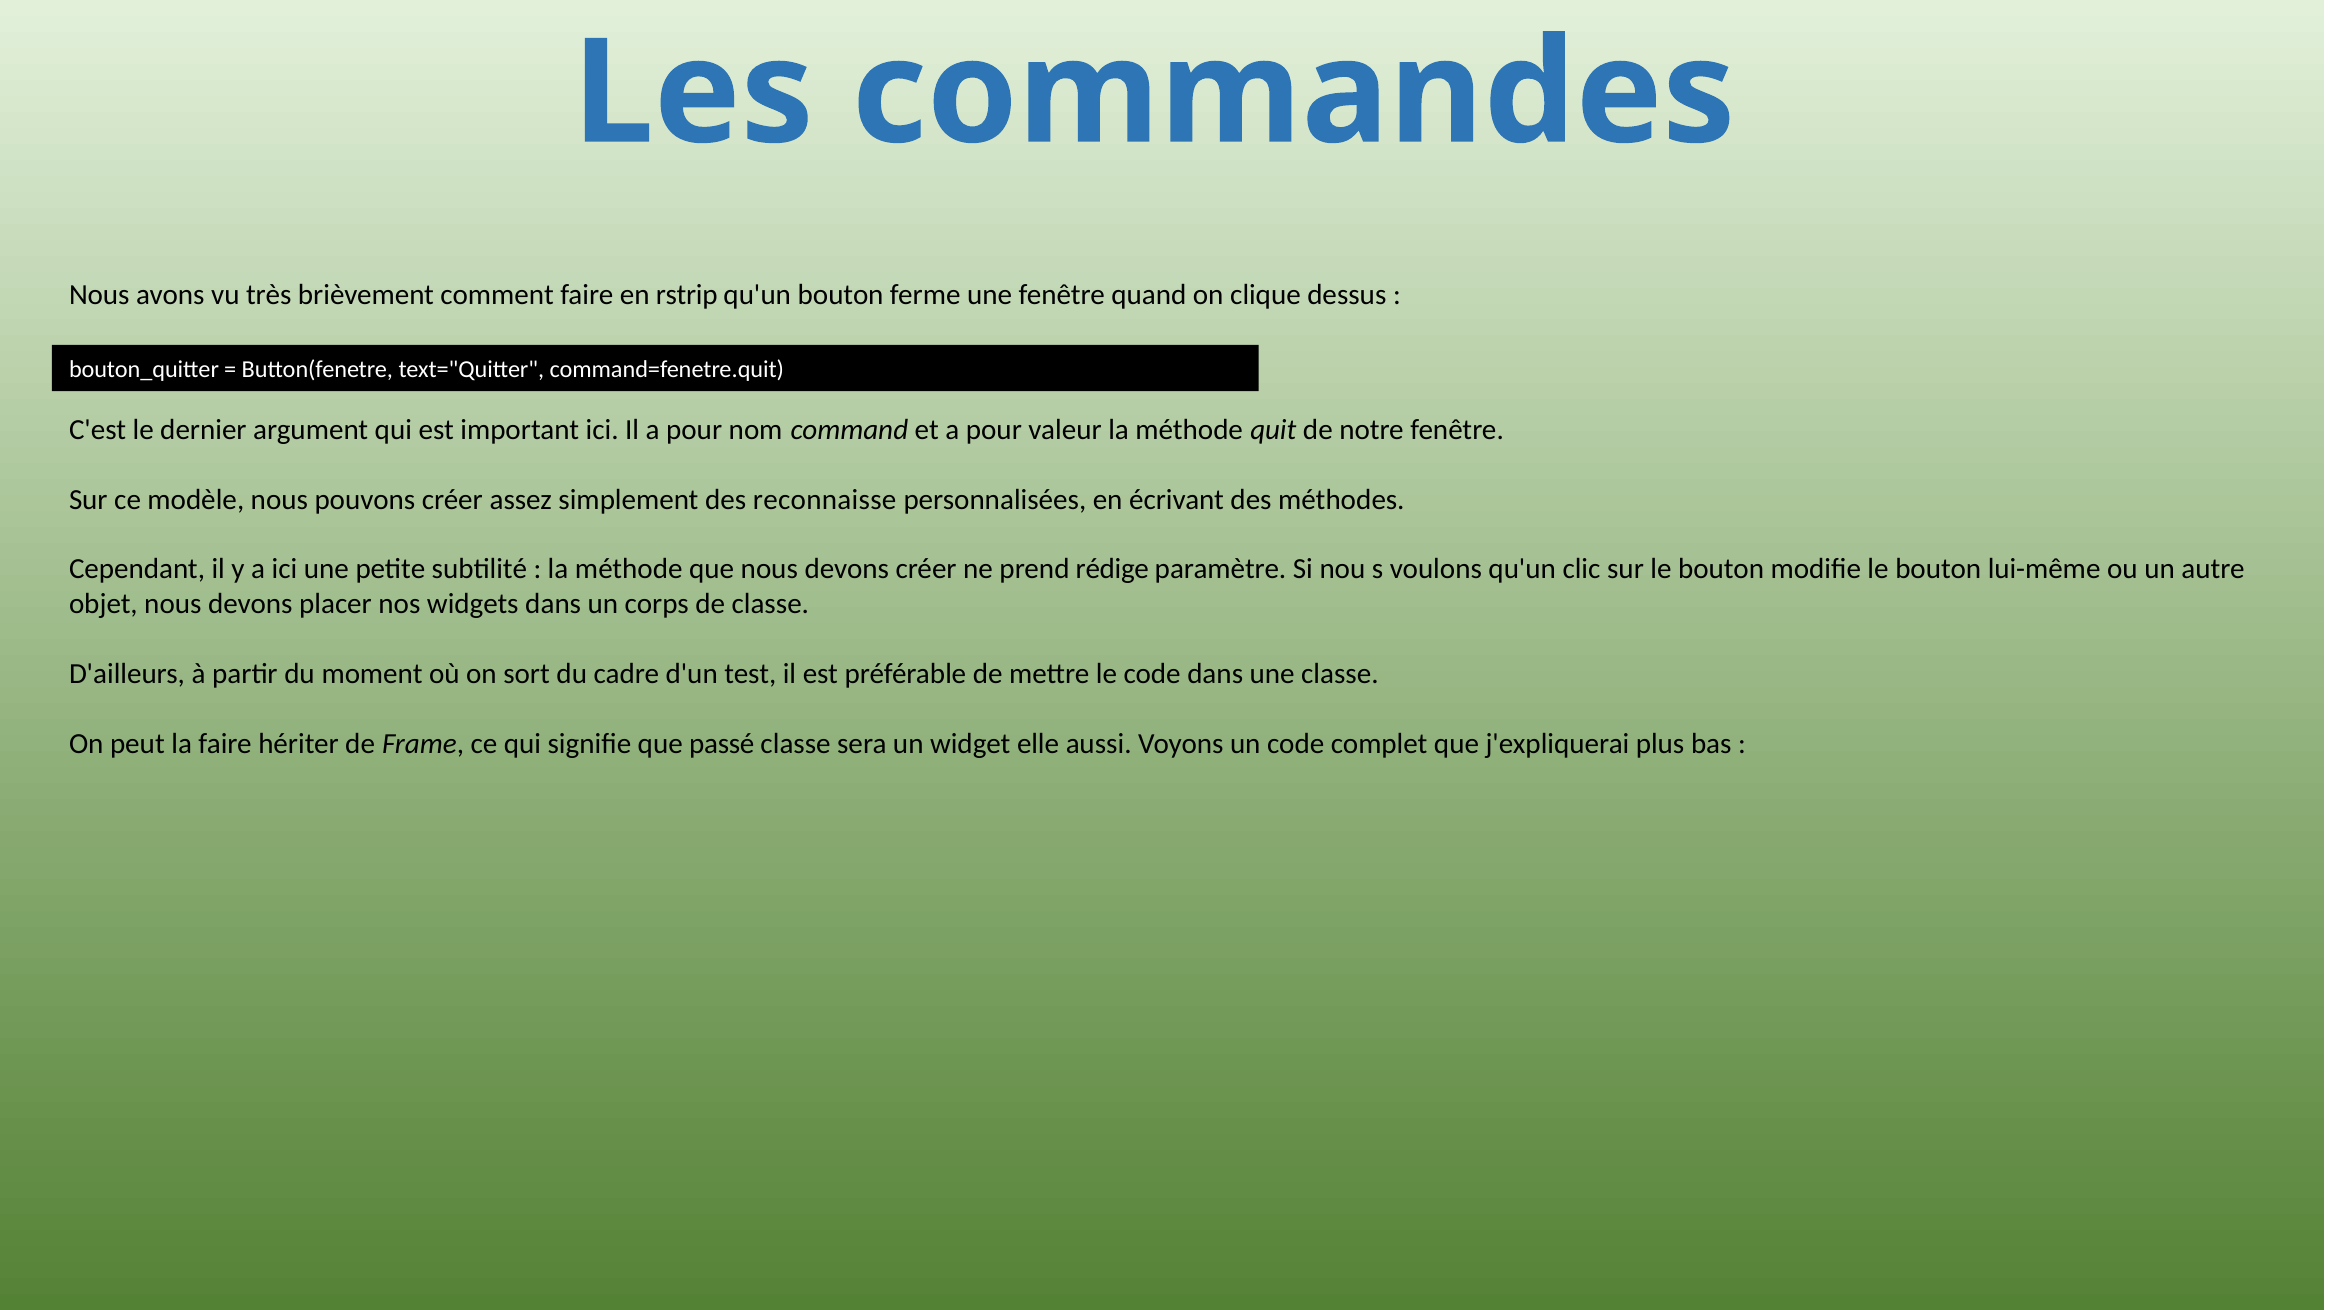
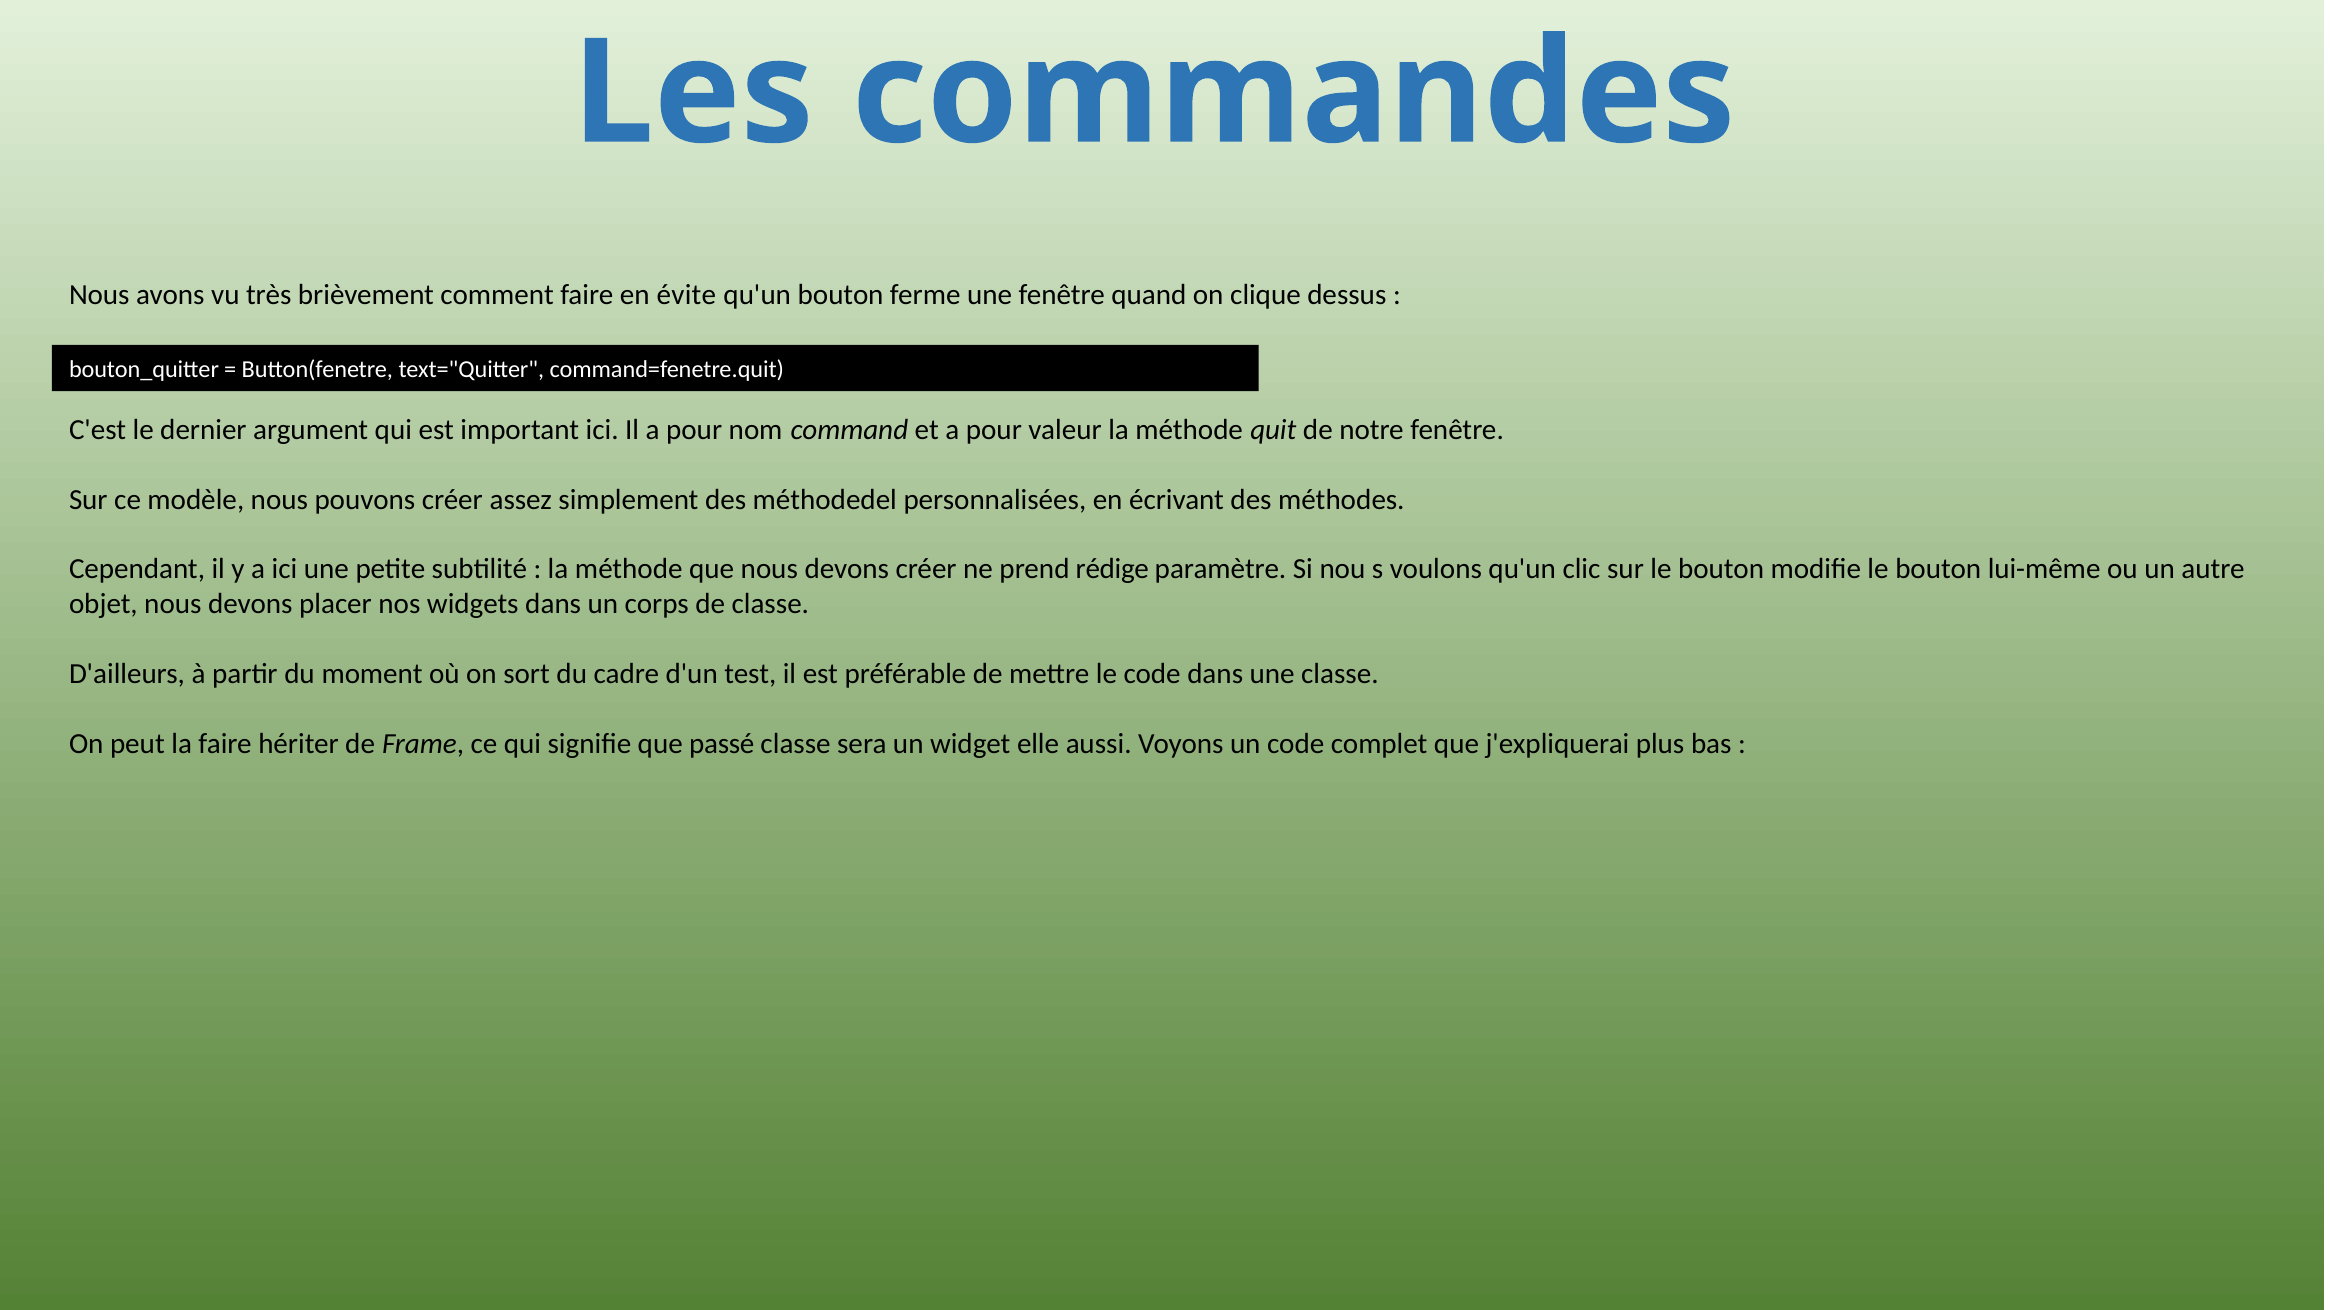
rstrip: rstrip -> évite (686, 295)
reconnaisse: reconnaisse -> méthodedel (825, 500)
